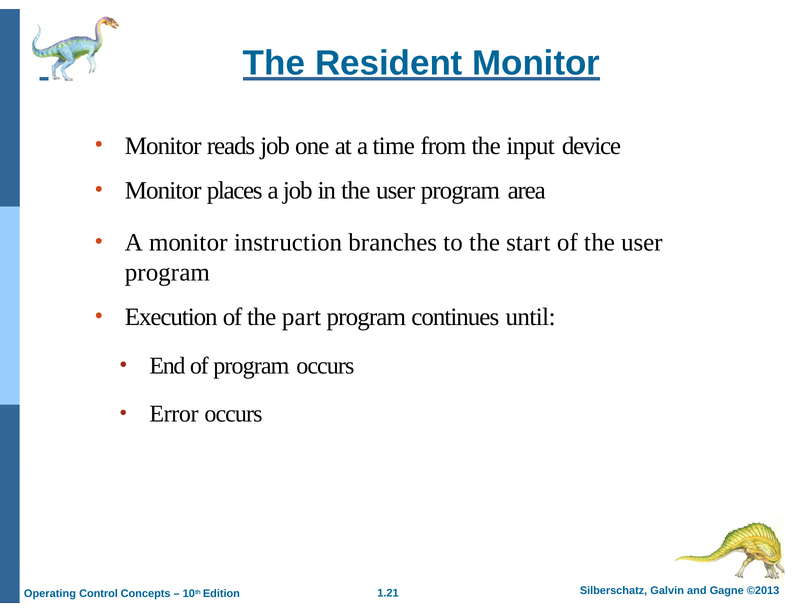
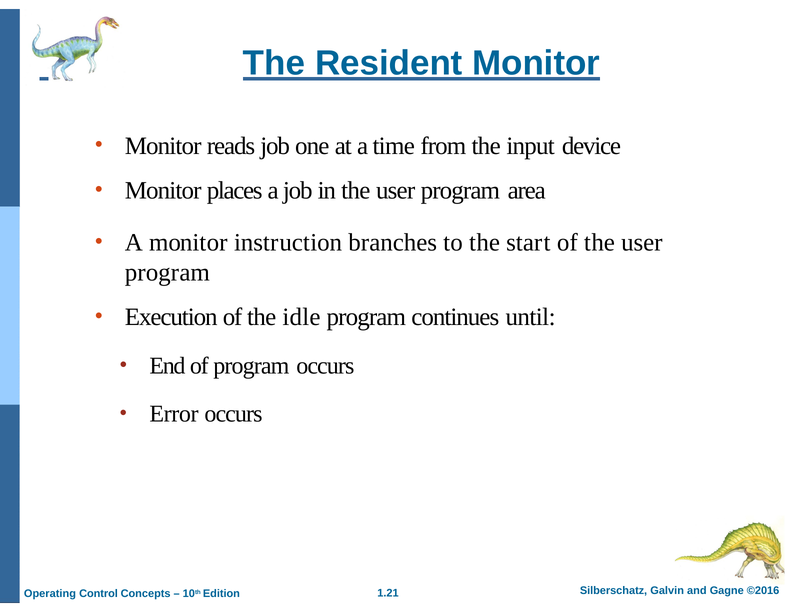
part: part -> idle (301, 317)
©2013: ©2013 -> ©2016 (763, 591)
